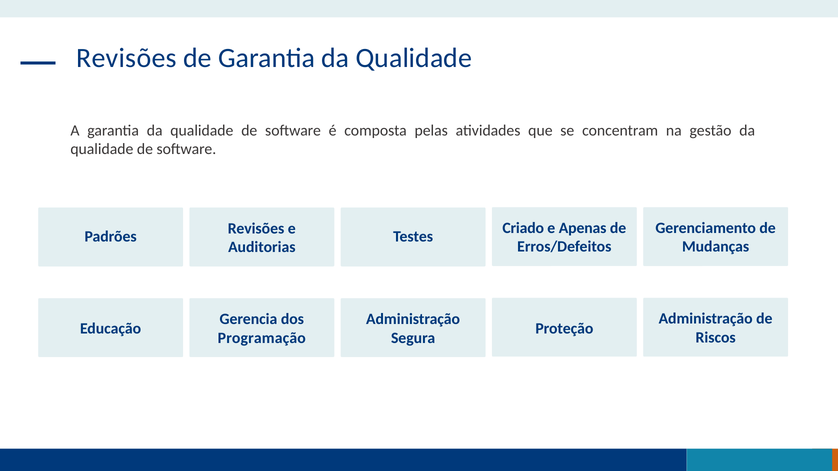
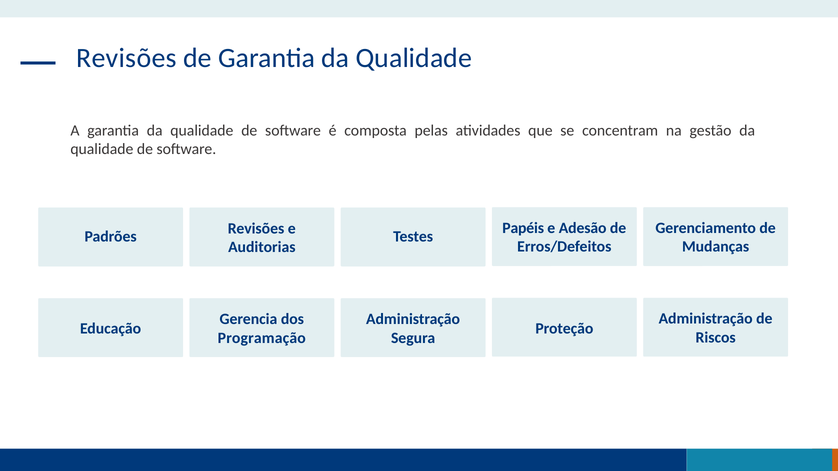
Criado: Criado -> Papéis (523, 228)
Apenas: Apenas -> Adesão (583, 228)
